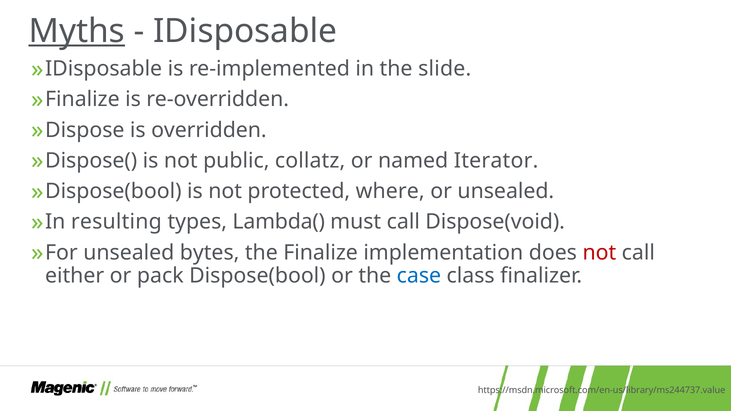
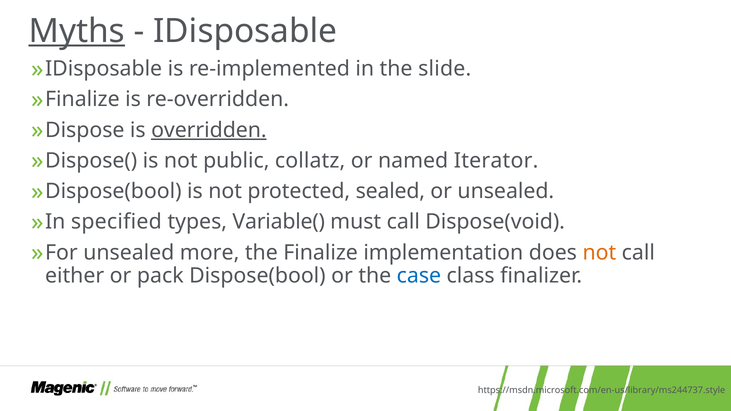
overridden underline: none -> present (209, 130)
where: where -> sealed (390, 191)
resulting: resulting -> specified (116, 222)
Lambda(: Lambda( -> Variable( (279, 222)
bytes: bytes -> more (210, 253)
not colour: red -> orange (599, 253)
https://msdn.microsoft.com/en-us/library/ms244737.value: https://msdn.microsoft.com/en-us/library/ms244737.value -> https://msdn.microsoft.com/en-us/library/ms244737.style (602, 391)
